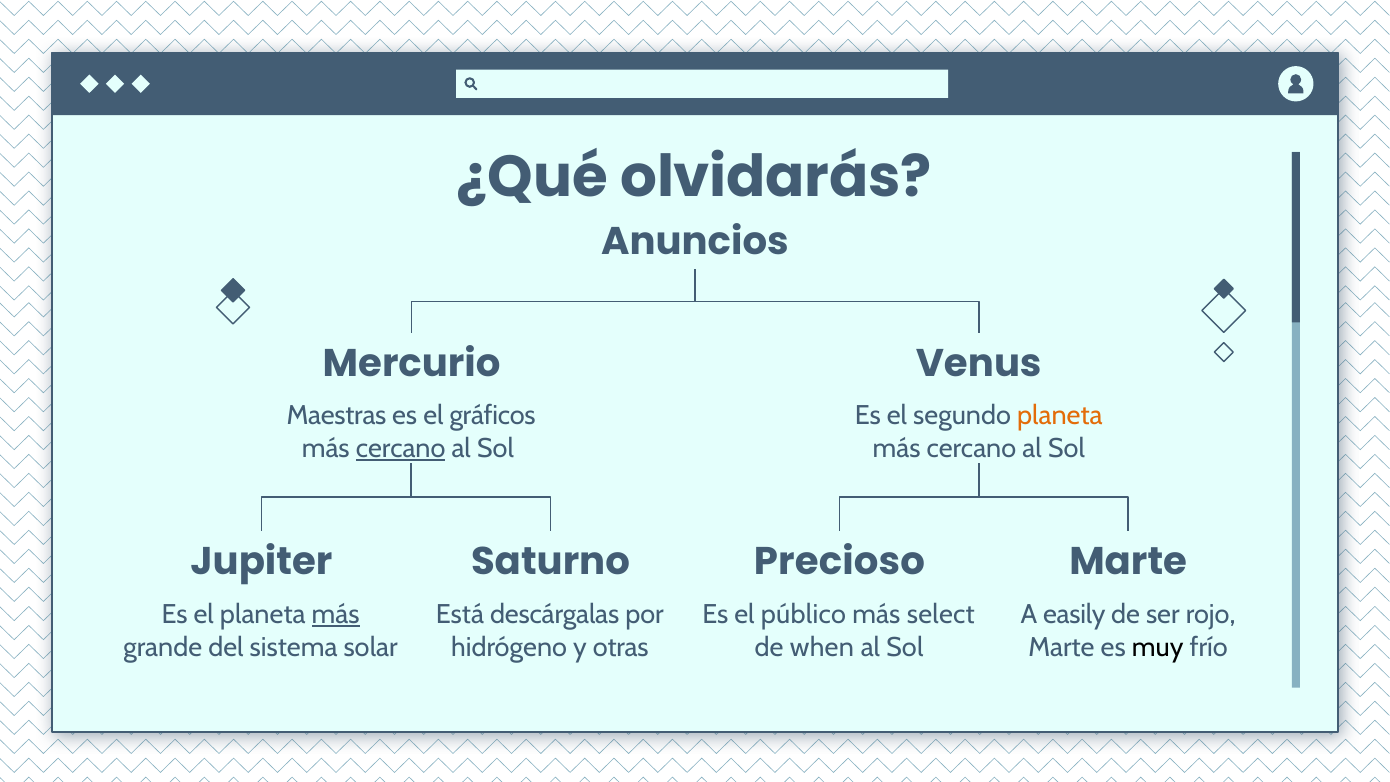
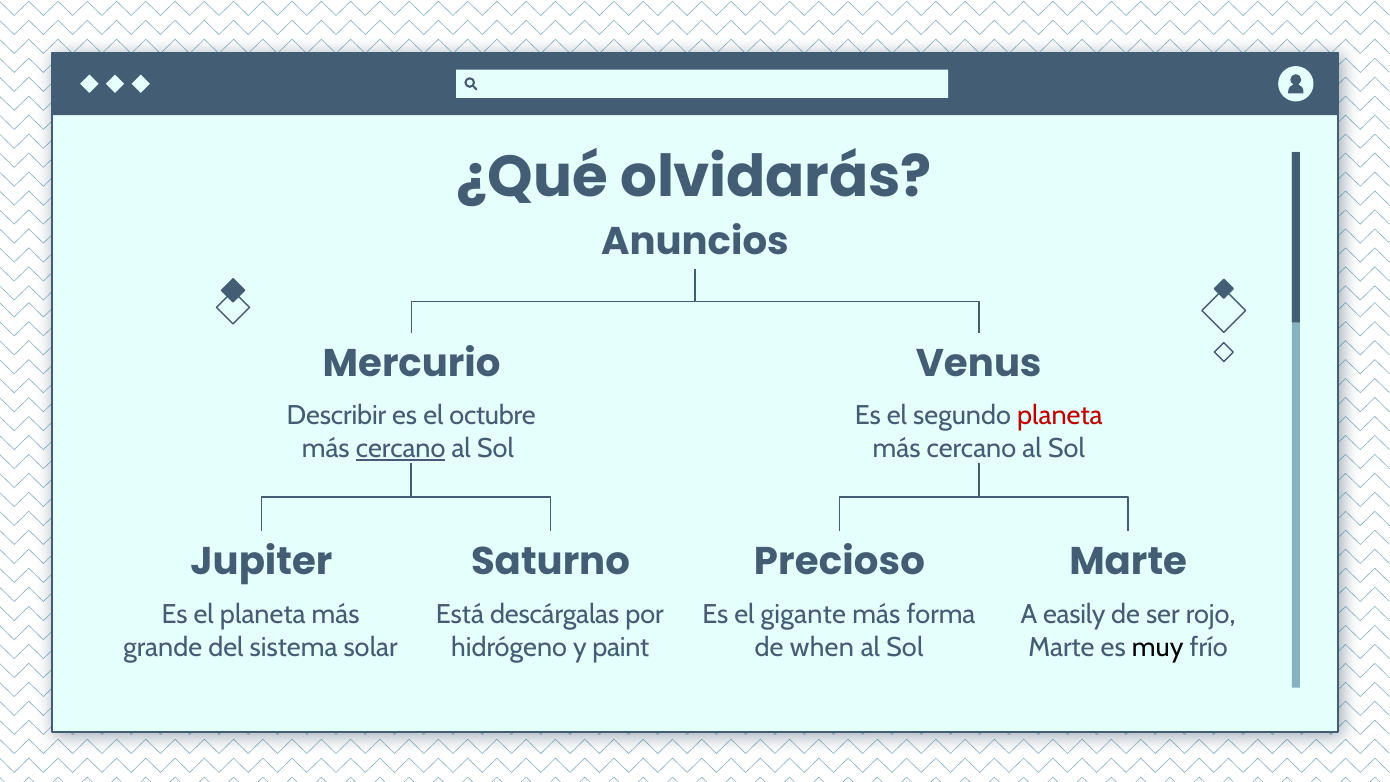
Maestras: Maestras -> Describir (336, 416)
gráficos: gráficos -> octubre (493, 416)
planeta colour: orange -> red (1060, 416)
más underline: present -> none (336, 615)
público: público -> gigante (803, 615)
select: select -> forma (941, 615)
otras: otras -> paint (621, 647)
